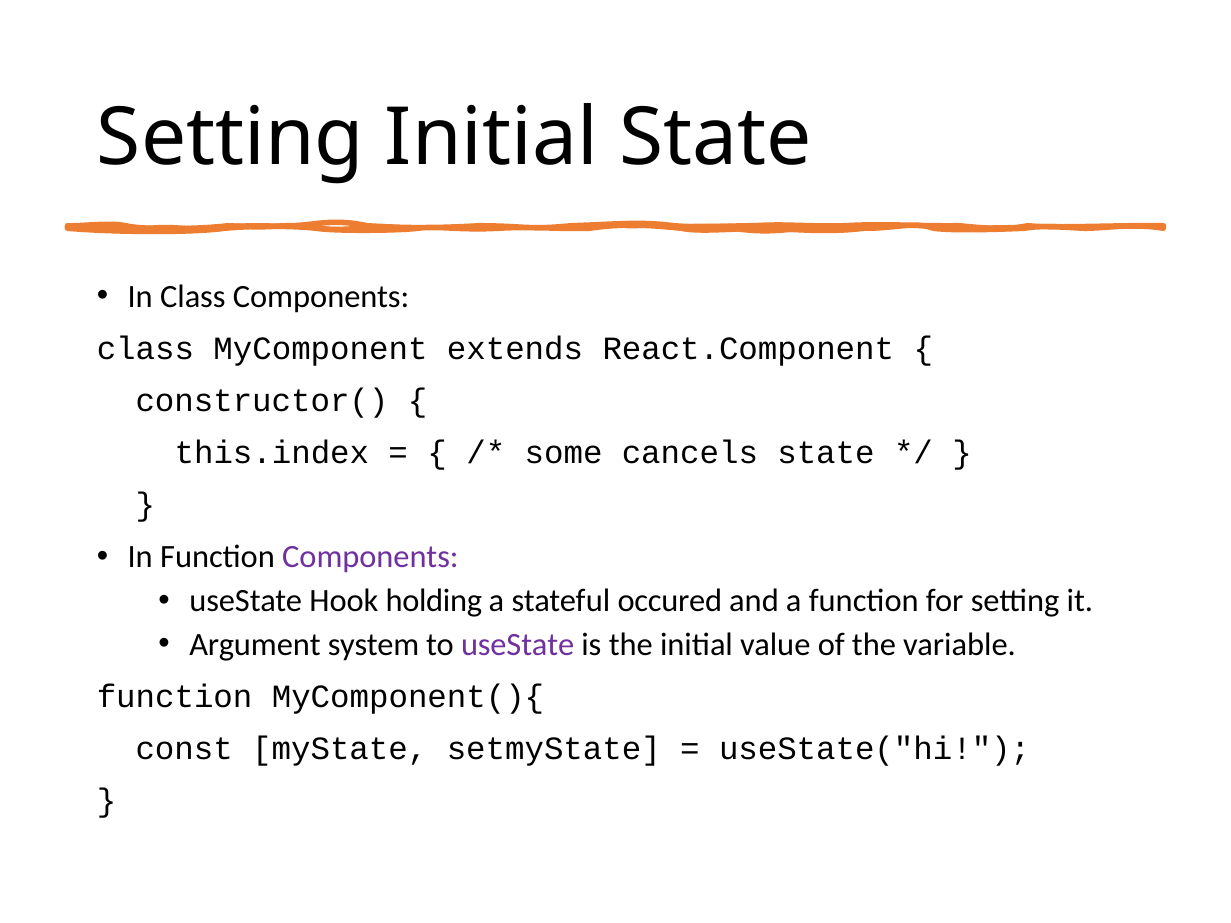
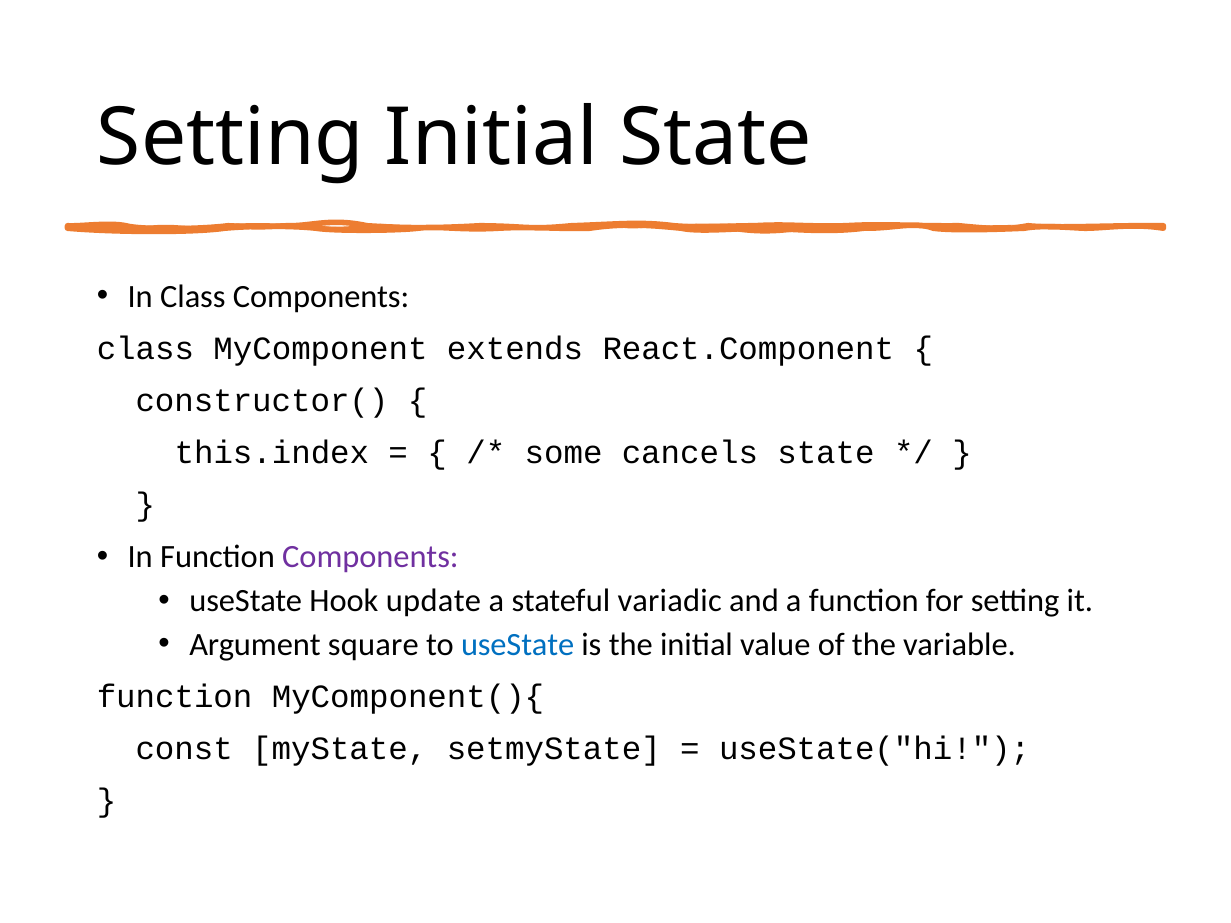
holding: holding -> update (433, 601)
occured: occured -> variadic (670, 601)
system: system -> square (373, 644)
useState colour: purple -> blue (518, 644)
